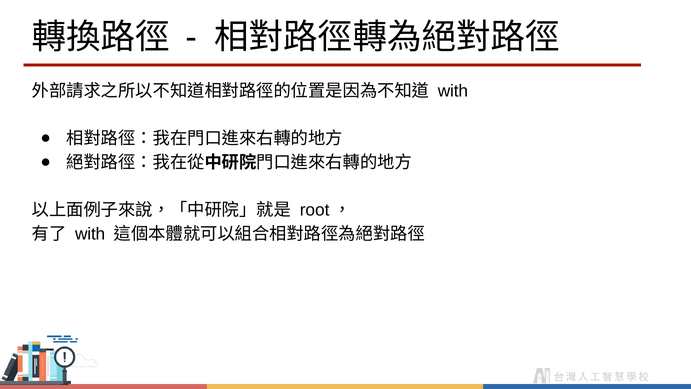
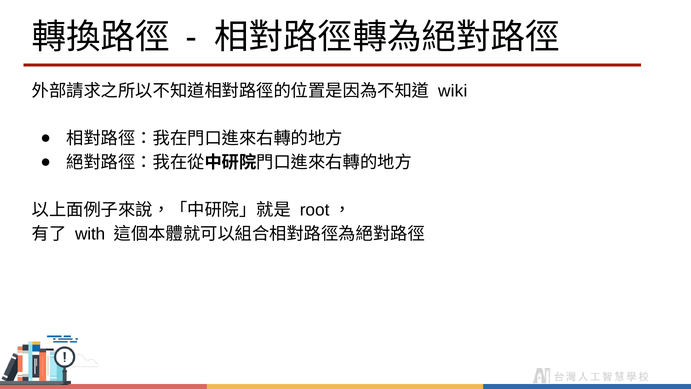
with: with -> wiki (453, 91)
